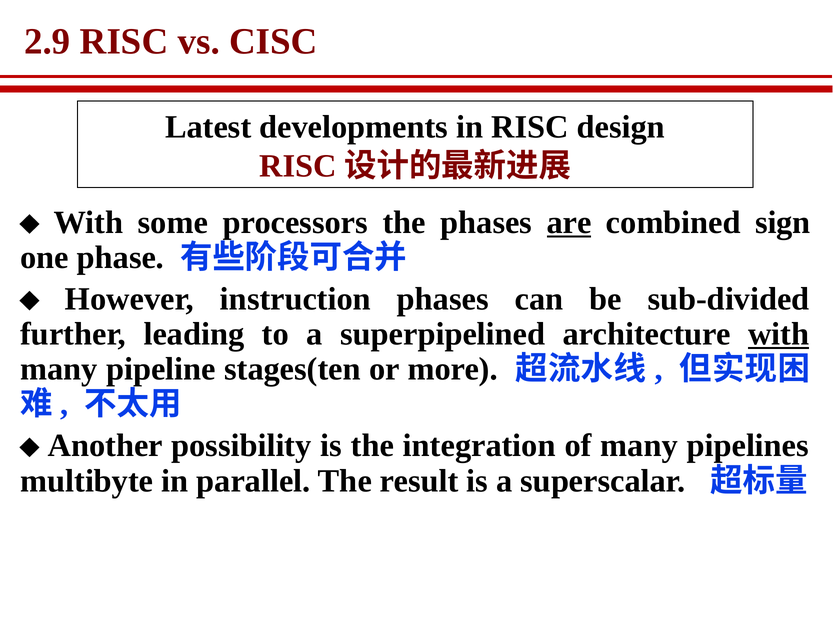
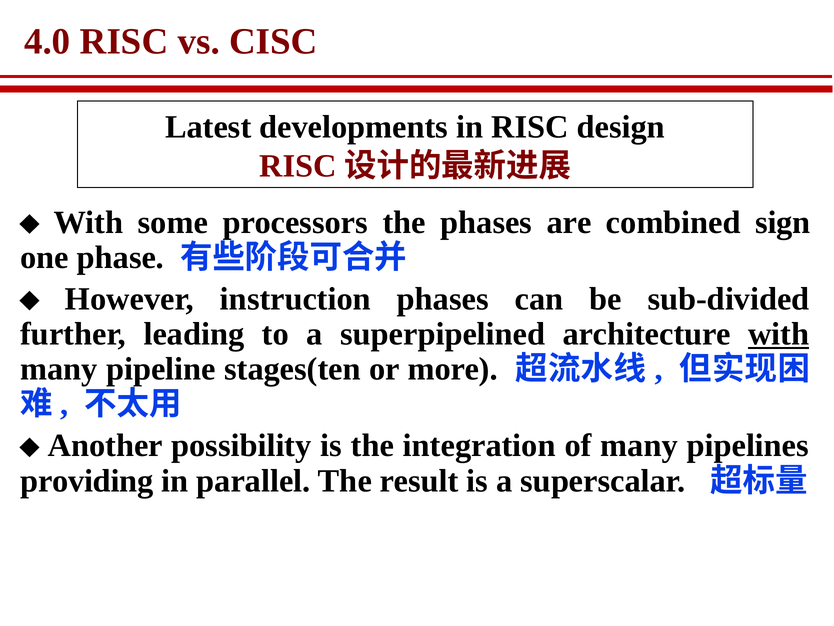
2.9: 2.9 -> 4.0 (47, 42)
are underline: present -> none (569, 222)
multibyte: multibyte -> providing (87, 480)
